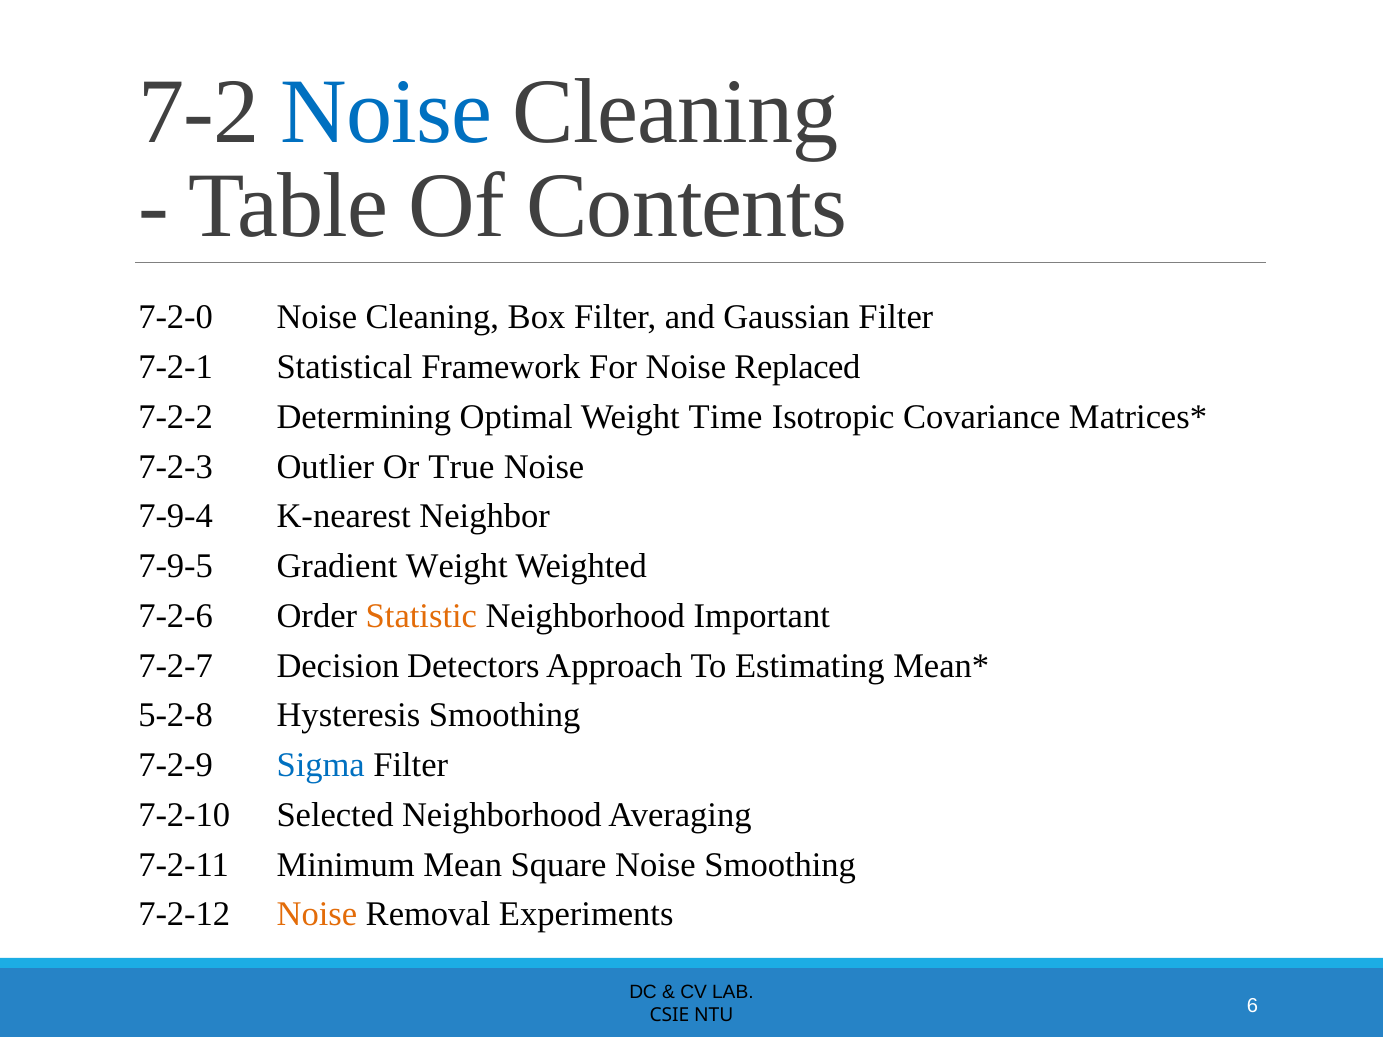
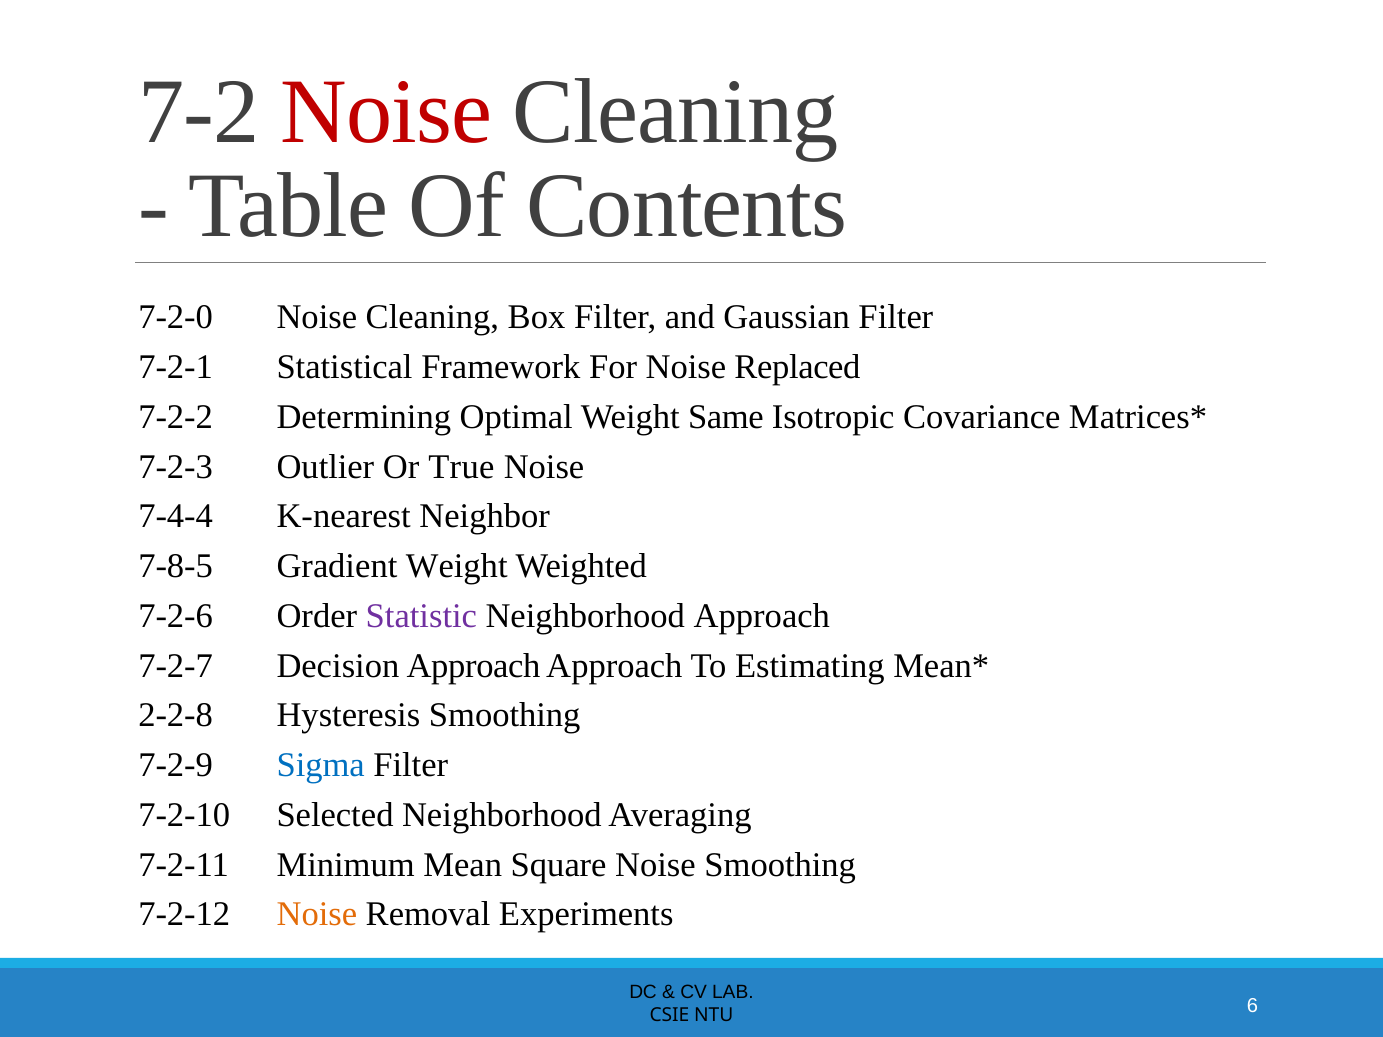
Noise colour: blue -> red (386, 113)
Time: Time -> Same (726, 417)
7-9-4: 7-9-4 -> 7-4-4 (176, 517)
7-9-5: 7-9-5 -> 7-8-5 (176, 566)
Statistic colour: orange -> purple (421, 616)
Neighborhood Important: Important -> Approach (762, 616)
Decision Detectors: Detectors -> Approach (474, 666)
5-2-8: 5-2-8 -> 2-2-8 (176, 716)
